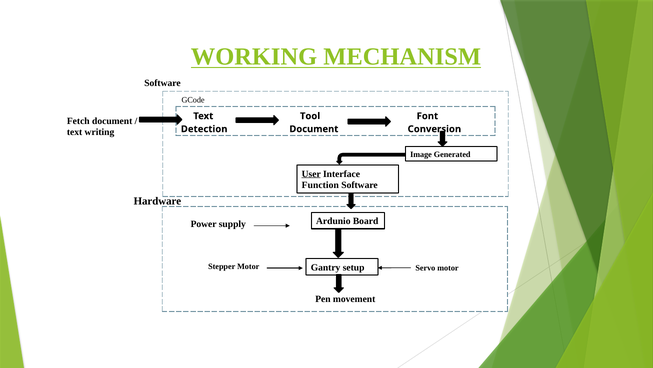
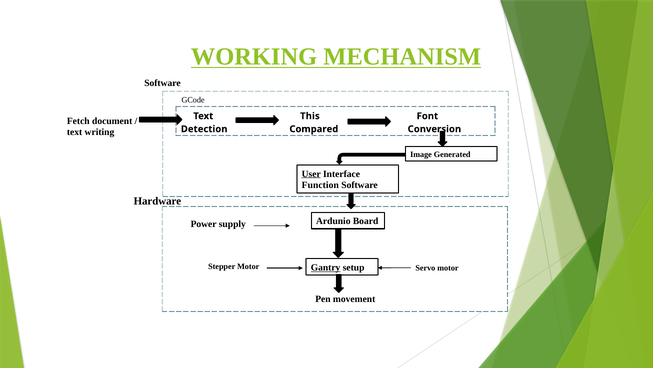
Tool: Tool -> This (310, 116)
Detection Document: Document -> Compared (314, 129)
Gantry underline: none -> present (326, 267)
